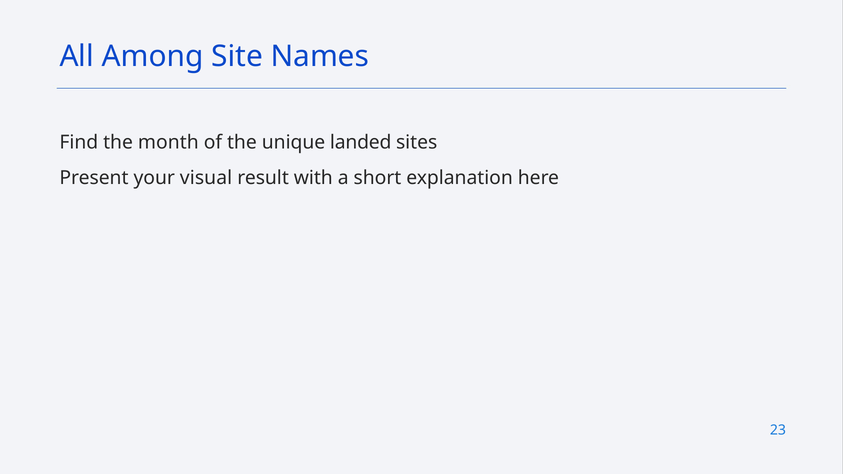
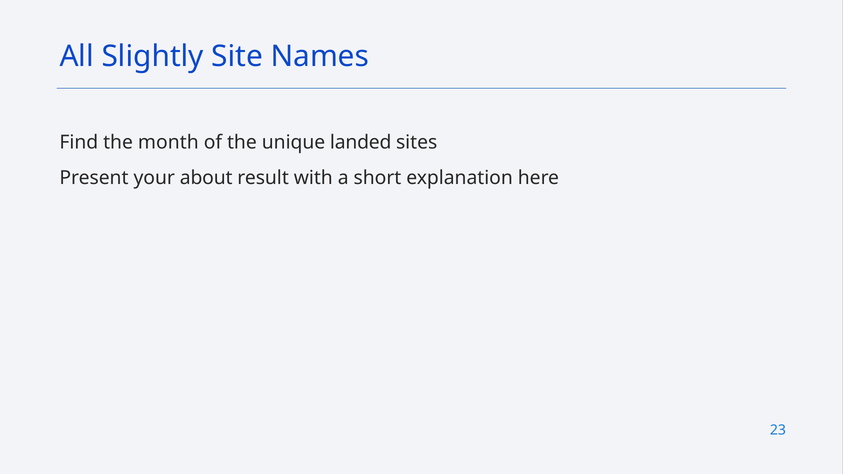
Among: Among -> Slightly (153, 56)
visual: visual -> about (206, 178)
